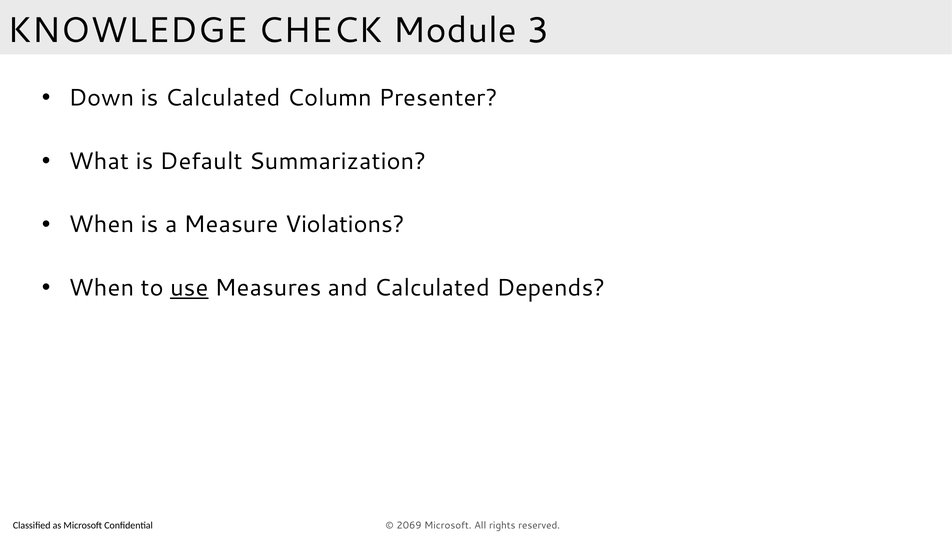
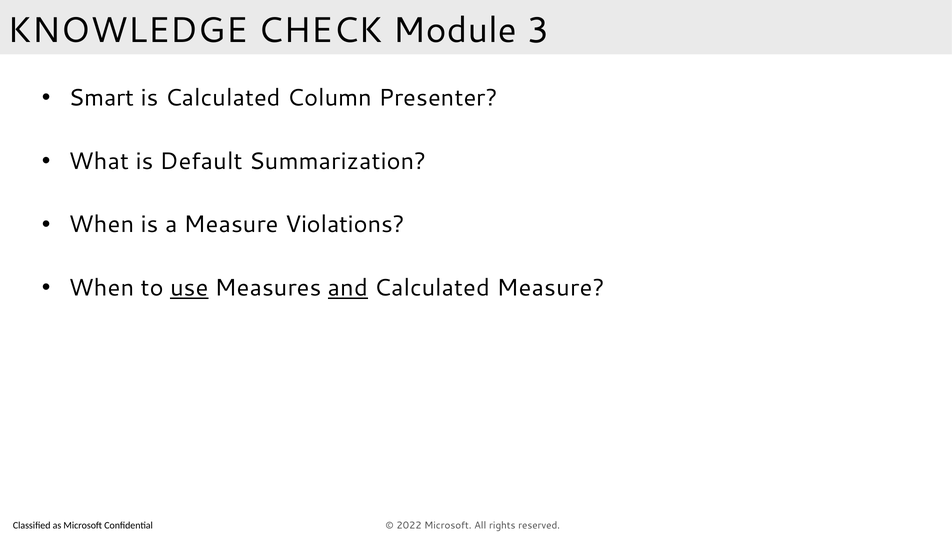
Down: Down -> Smart (102, 98)
and underline: none -> present (348, 288)
Calculated Depends: Depends -> Measure (551, 288)
2069: 2069 -> 2022 (409, 525)
